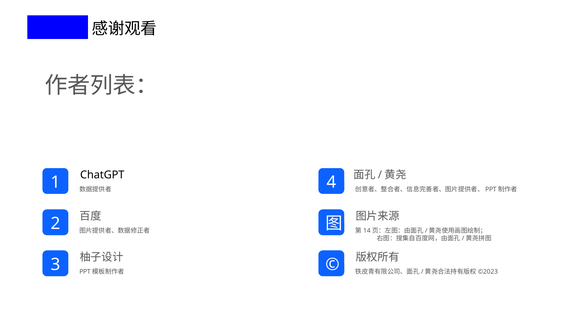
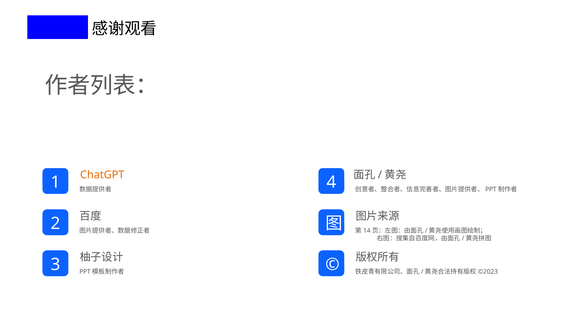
ChatGPT colour: black -> orange (102, 175)
